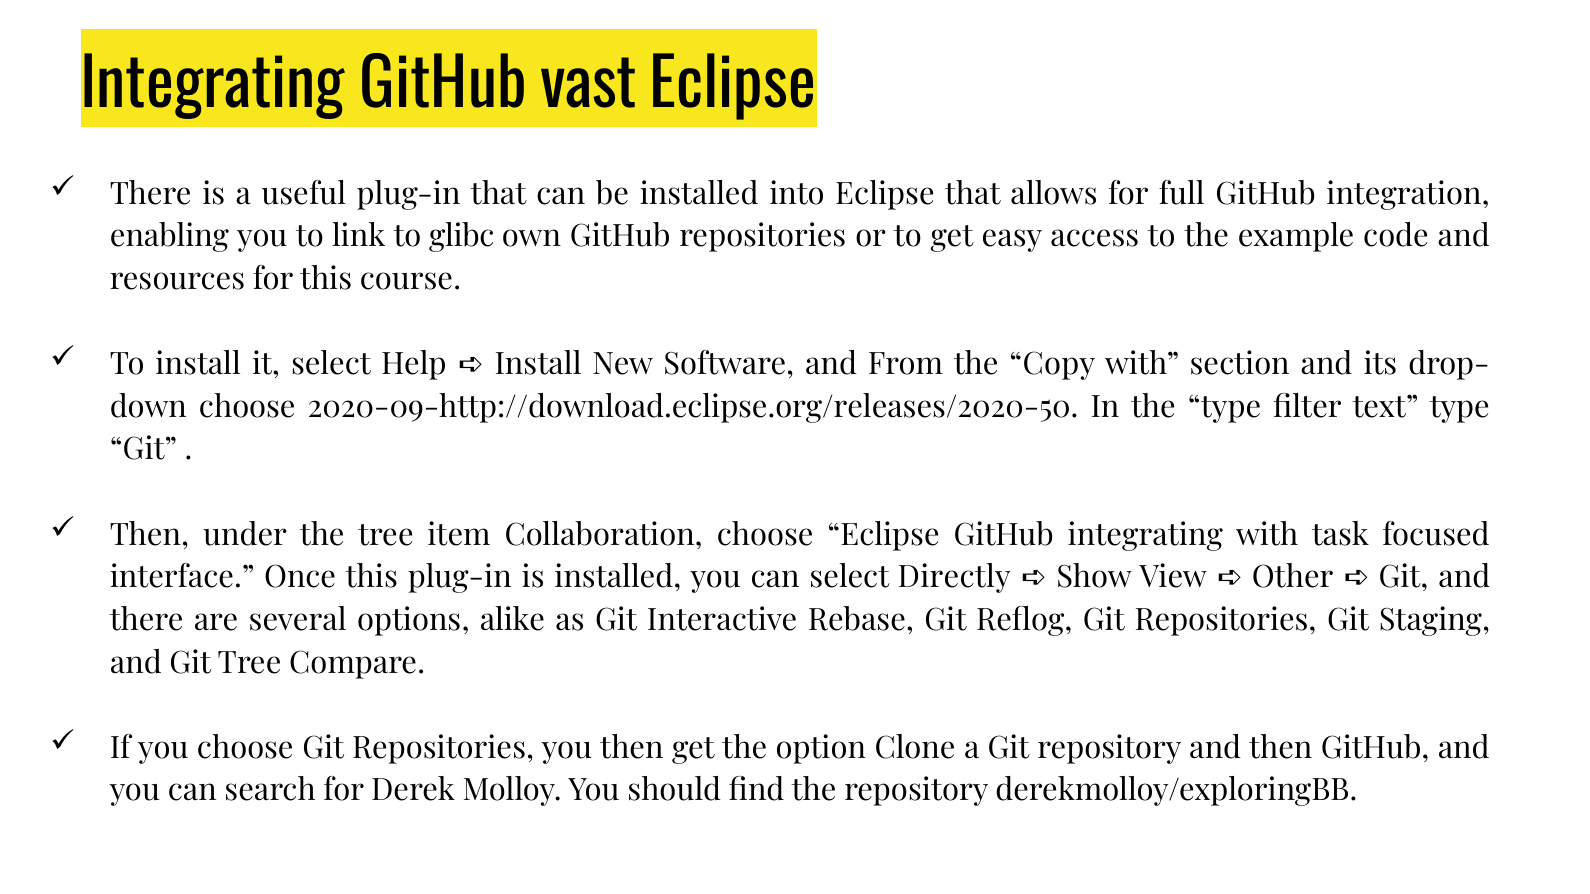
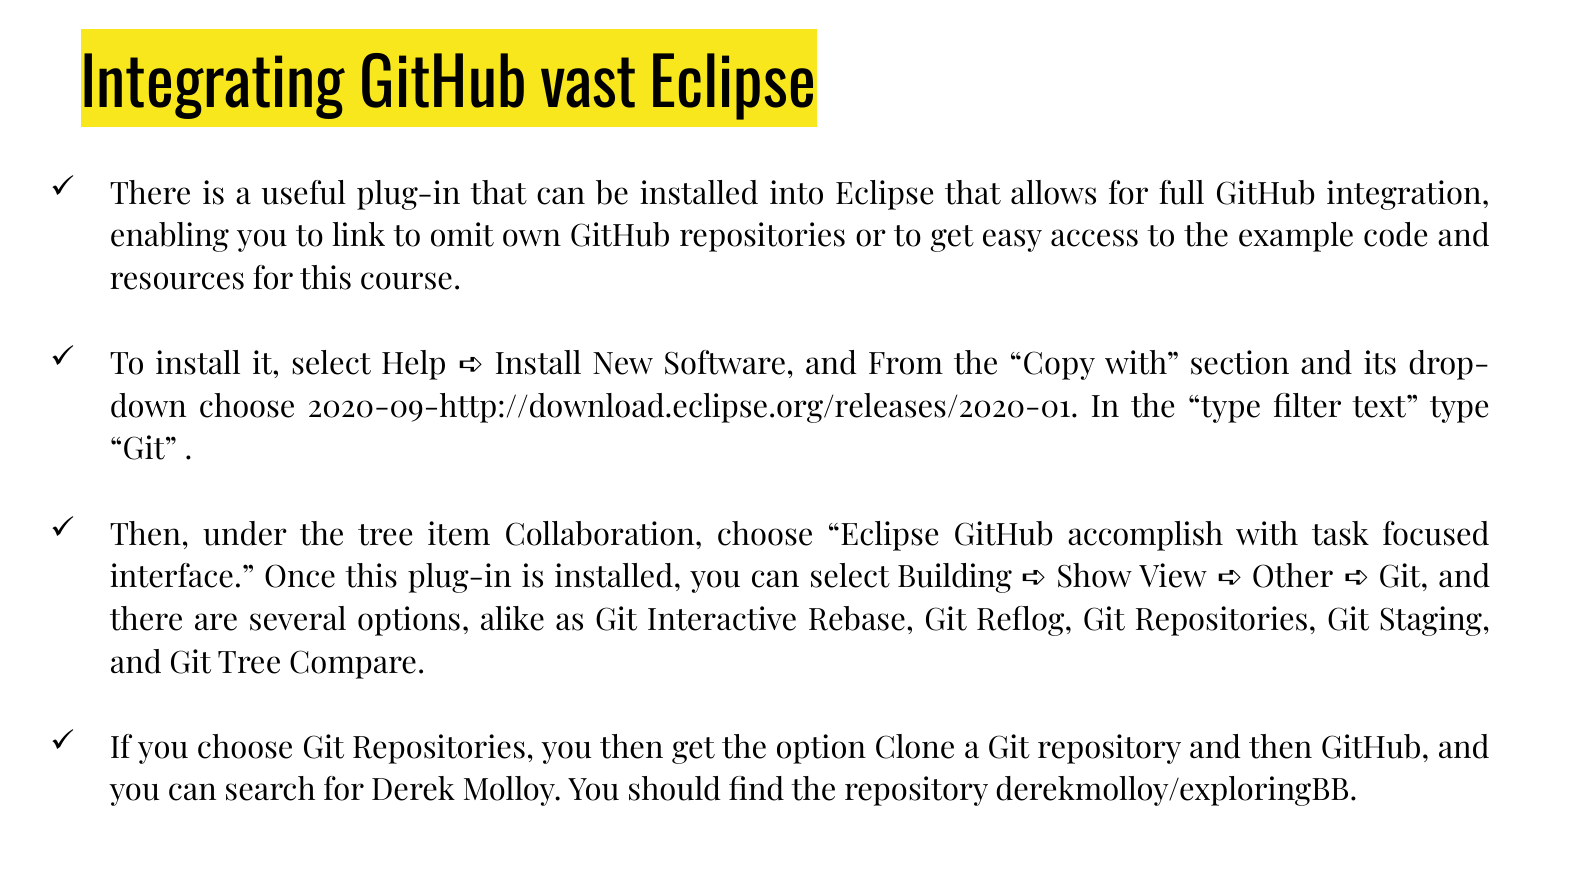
glibc: glibc -> omit (462, 237)
2020-09-http://download.eclipse.org/releases/2020-50: 2020-09-http://download.eclipse.org/releases/2020-50 -> 2020-09-http://download.eclipse.org/releases/2020-01 (693, 407)
GitHub integrating: integrating -> accomplish (1146, 535)
Directly: Directly -> Building (955, 578)
